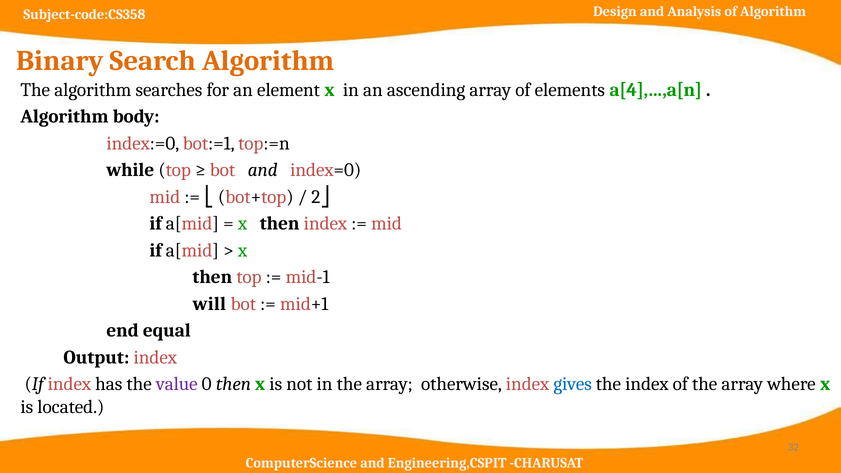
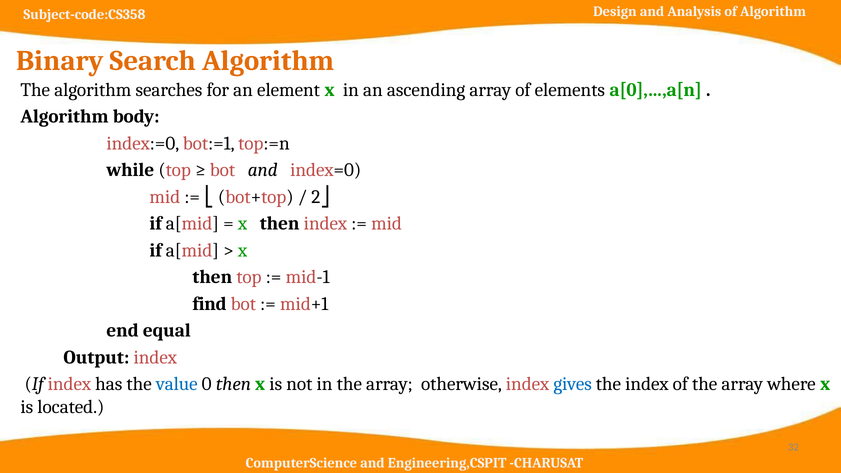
a[4],…,a[n: a[4],…,a[n -> a[0],…,a[n (656, 90)
will: will -> find (210, 304)
value colour: purple -> blue (177, 384)
